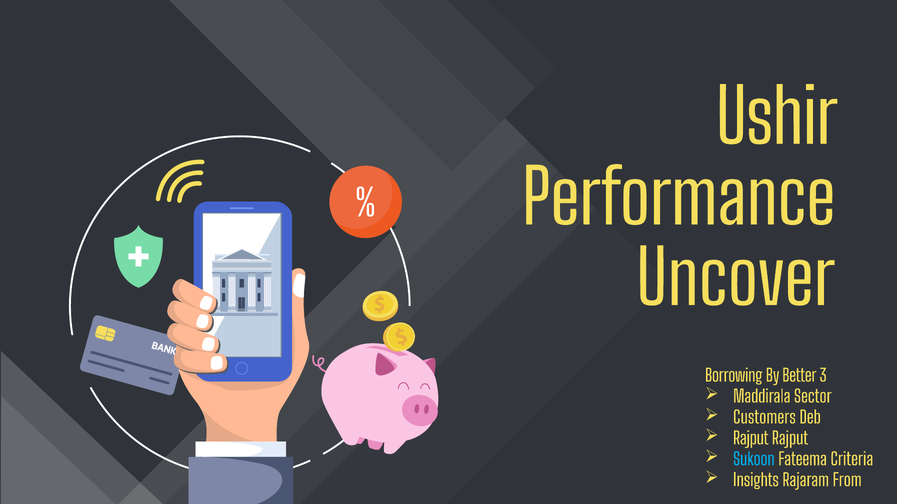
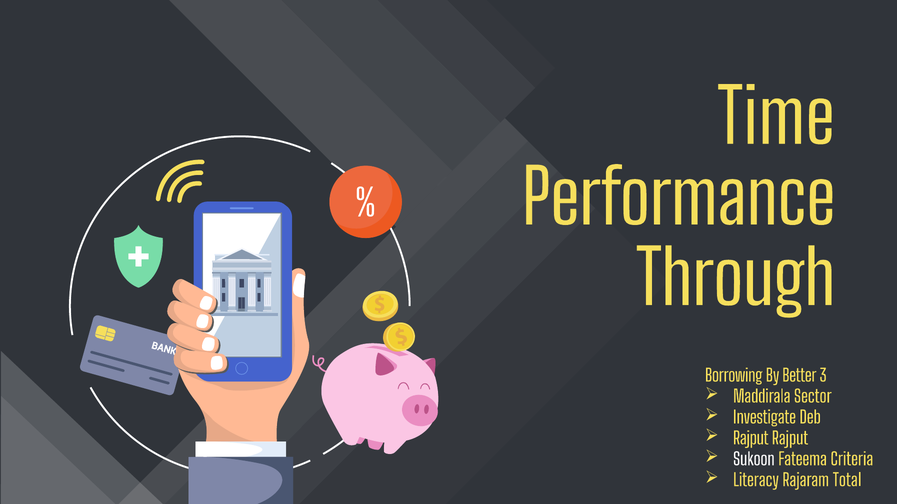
Ushir: Ushir -> Time (776, 119)
Uncover: Uncover -> Through (736, 281)
Customers: Customers -> Investigate (765, 418)
Sukoon colour: light blue -> white (754, 460)
Insights: Insights -> Literacy (756, 481)
From: From -> Total (847, 481)
